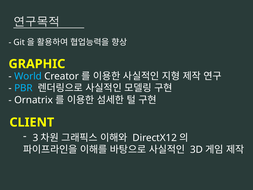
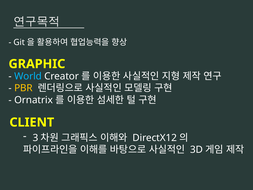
PBR colour: light blue -> yellow (23, 88)
